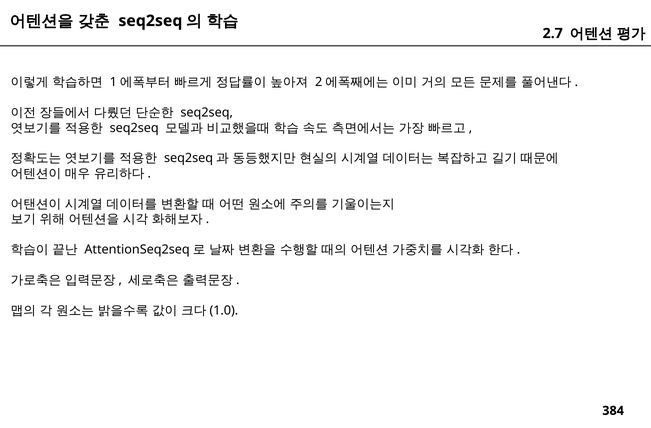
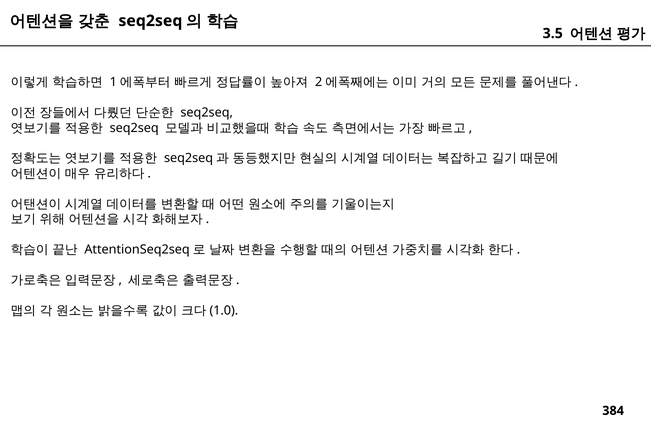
2.7: 2.7 -> 3.5 (553, 33)
